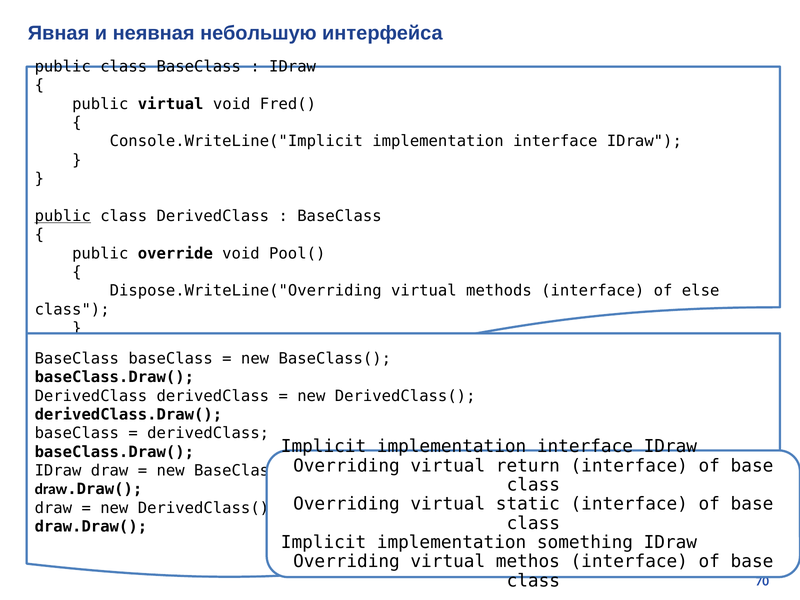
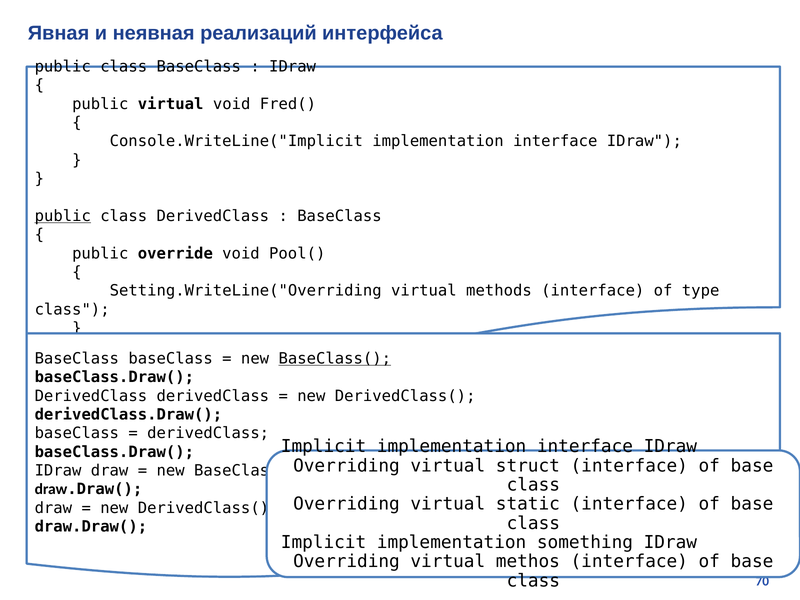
небольшую: небольшую -> реализаций (258, 33)
Dispose.WriteLine("Overriding: Dispose.WriteLine("Overriding -> Setting.WriteLine("Overriding (246, 291)
else: else -> type (701, 291)
BaseClass( underline: none -> present (335, 359)
return: return -> struct (528, 466)
